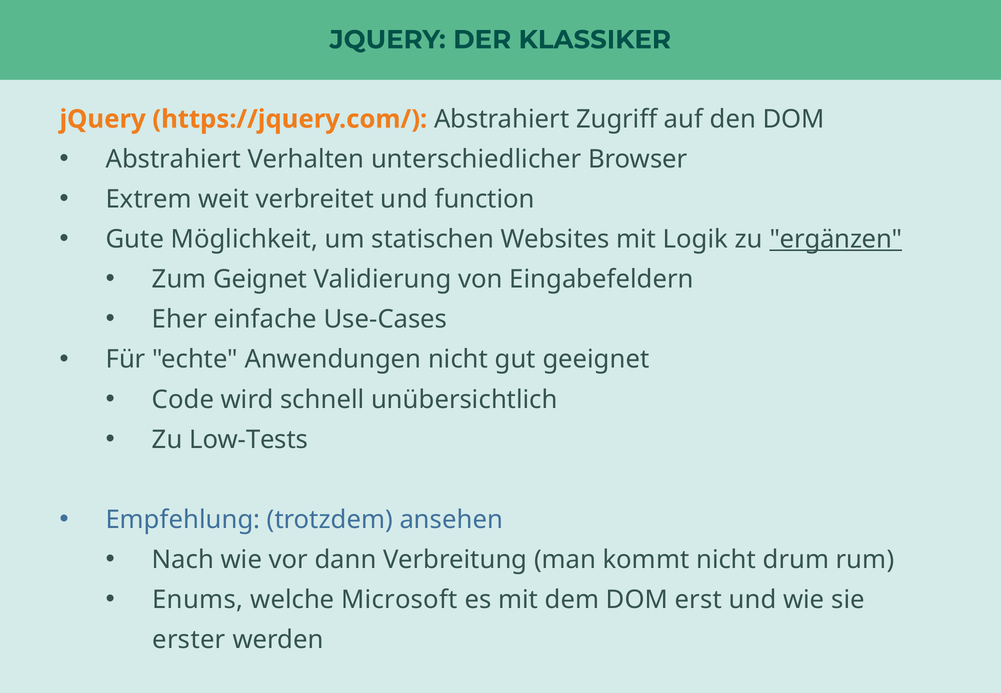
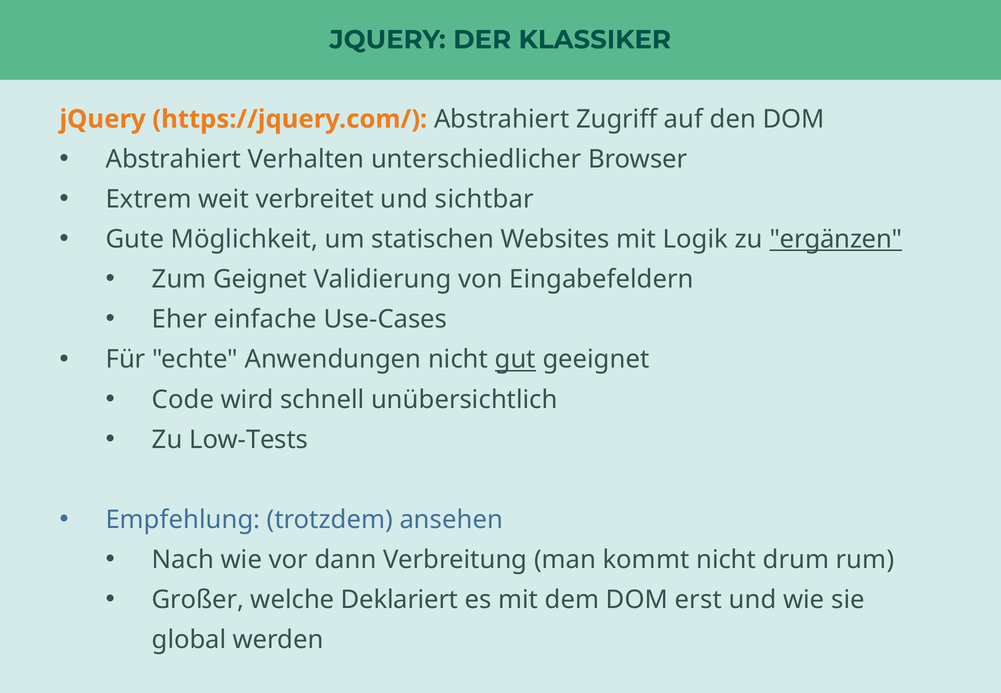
function: function -> sichtbar (484, 199)
gut underline: none -> present (515, 359)
Enums: Enums -> Großer (198, 600)
Microsoft: Microsoft -> Deklariert (400, 600)
erster: erster -> global (189, 640)
